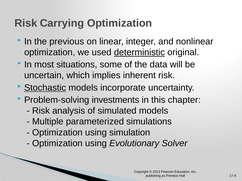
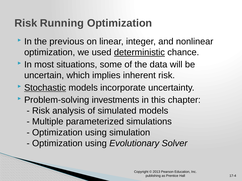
Carrying: Carrying -> Running (62, 23)
original: original -> chance (183, 52)
